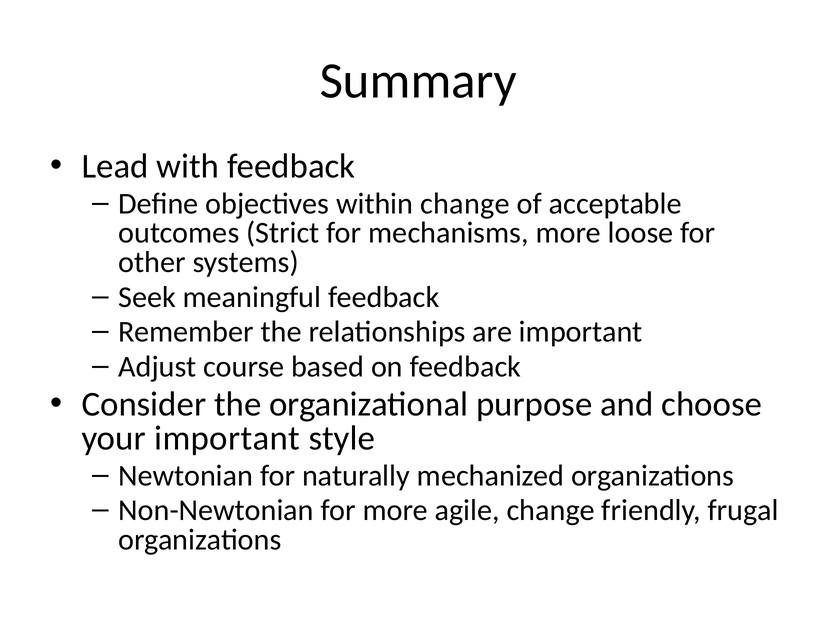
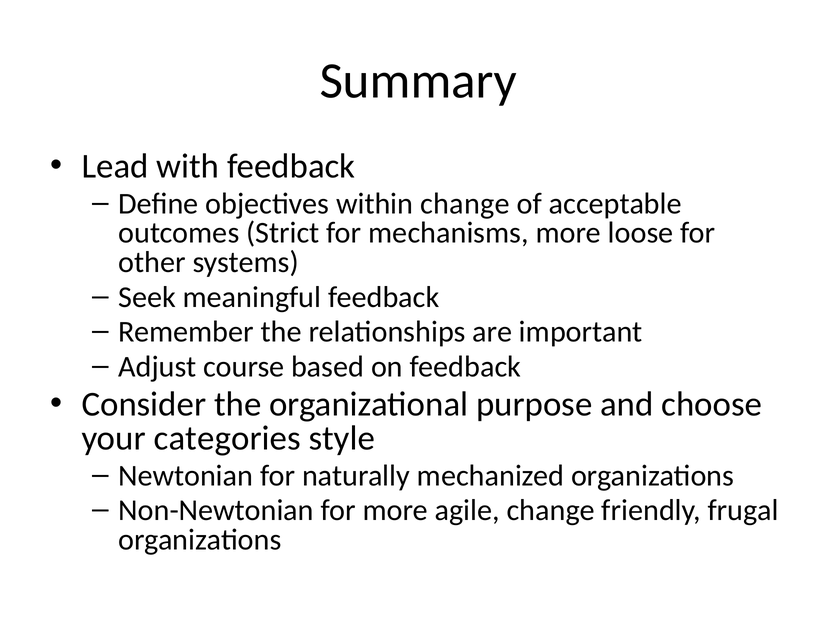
your important: important -> categories (227, 438)
